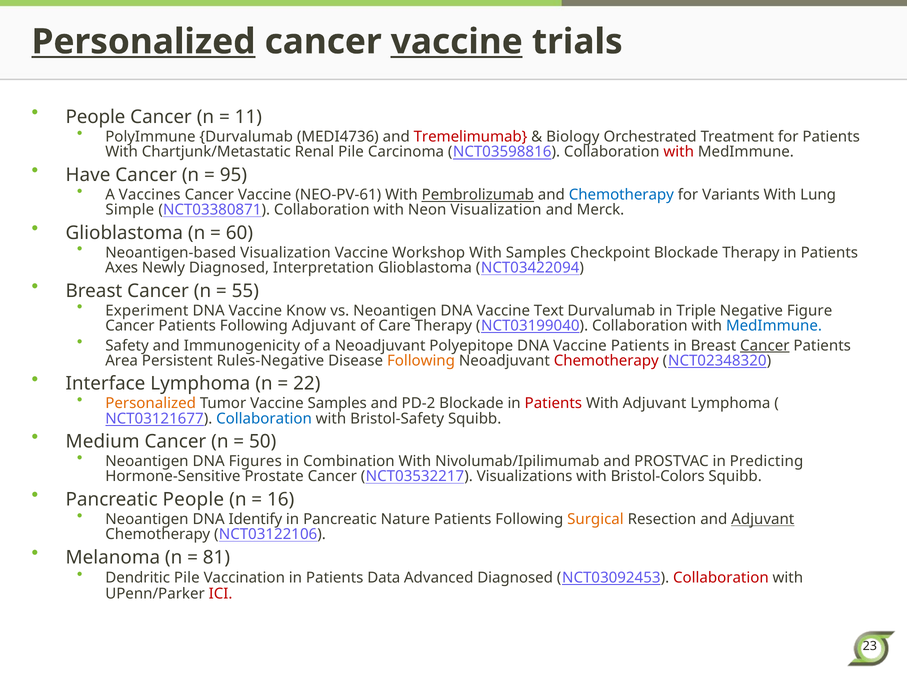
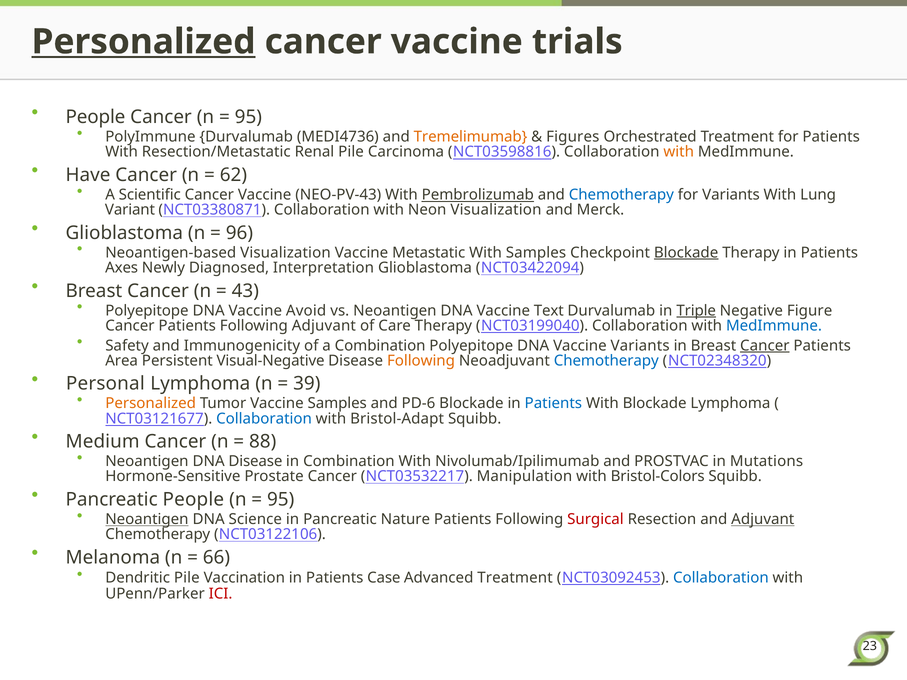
vaccine underline: present -> none (457, 42)
11: 11 -> 95 (248, 117)
Tremelimumab colour: red -> orange (471, 137)
Biology: Biology -> Figures (573, 137)
Chartjunk/Metastatic: Chartjunk/Metastatic -> Resection/Metastatic (216, 152)
with colour: red -> orange (679, 152)
95: 95 -> 62 (233, 175)
Vaccines: Vaccines -> Scientific (150, 195)
NEO-PV-61: NEO-PV-61 -> NEO-PV-43 (338, 195)
Simple: Simple -> Variant (130, 210)
60: 60 -> 96 (239, 233)
Workshop: Workshop -> Metastatic (429, 253)
Blockade underline: none -> present (686, 253)
55: 55 -> 43 (245, 291)
Experiment: Experiment -> Polyepitope (147, 311)
Know: Know -> Avoid (306, 311)
Triple underline: none -> present (696, 311)
a Neoadjuvant: Neoadjuvant -> Combination (380, 346)
Vaccine Patients: Patients -> Variants (640, 346)
Rules-Negative: Rules-Negative -> Visual-Negative (271, 361)
Chemotherapy colour: red -> blue (606, 361)
Interface: Interface -> Personal (105, 384)
22: 22 -> 39 (307, 384)
PD-2: PD-2 -> PD-6 (418, 404)
Patients colour: red -> blue (553, 404)
With Adjuvant: Adjuvant -> Blockade (655, 404)
Bristol-Safety: Bristol-Safety -> Bristol-Adapt (397, 419)
50: 50 -> 88 (263, 442)
DNA Figures: Figures -> Disease (255, 462)
Predicting: Predicting -> Mutations (767, 462)
Visualizations: Visualizations -> Manipulation (524, 477)
16: 16 -> 95 (281, 500)
Neoantigen underline: none -> present (147, 519)
Identify: Identify -> Science (255, 519)
Surgical colour: orange -> red (595, 519)
81: 81 -> 66 (216, 558)
Data: Data -> Case (384, 578)
Advanced Diagnosed: Diagnosed -> Treatment (515, 578)
Collaboration colour: red -> blue (721, 578)
